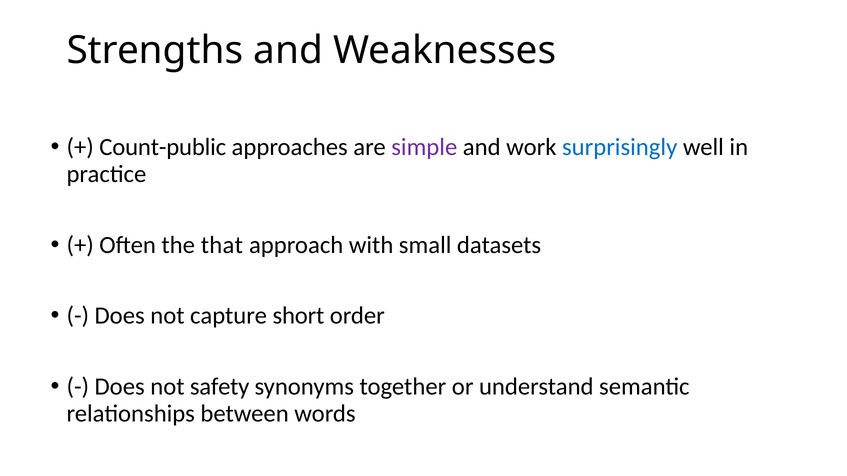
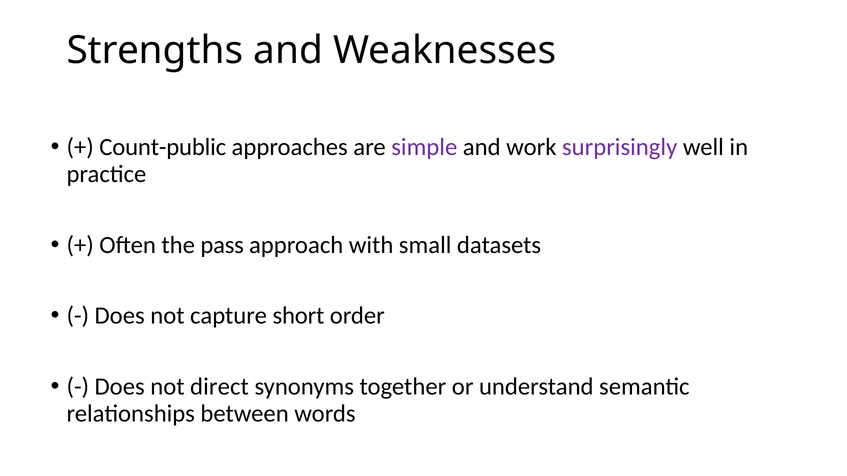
surprisingly colour: blue -> purple (620, 147)
that: that -> pass (222, 245)
safety: safety -> direct (219, 387)
